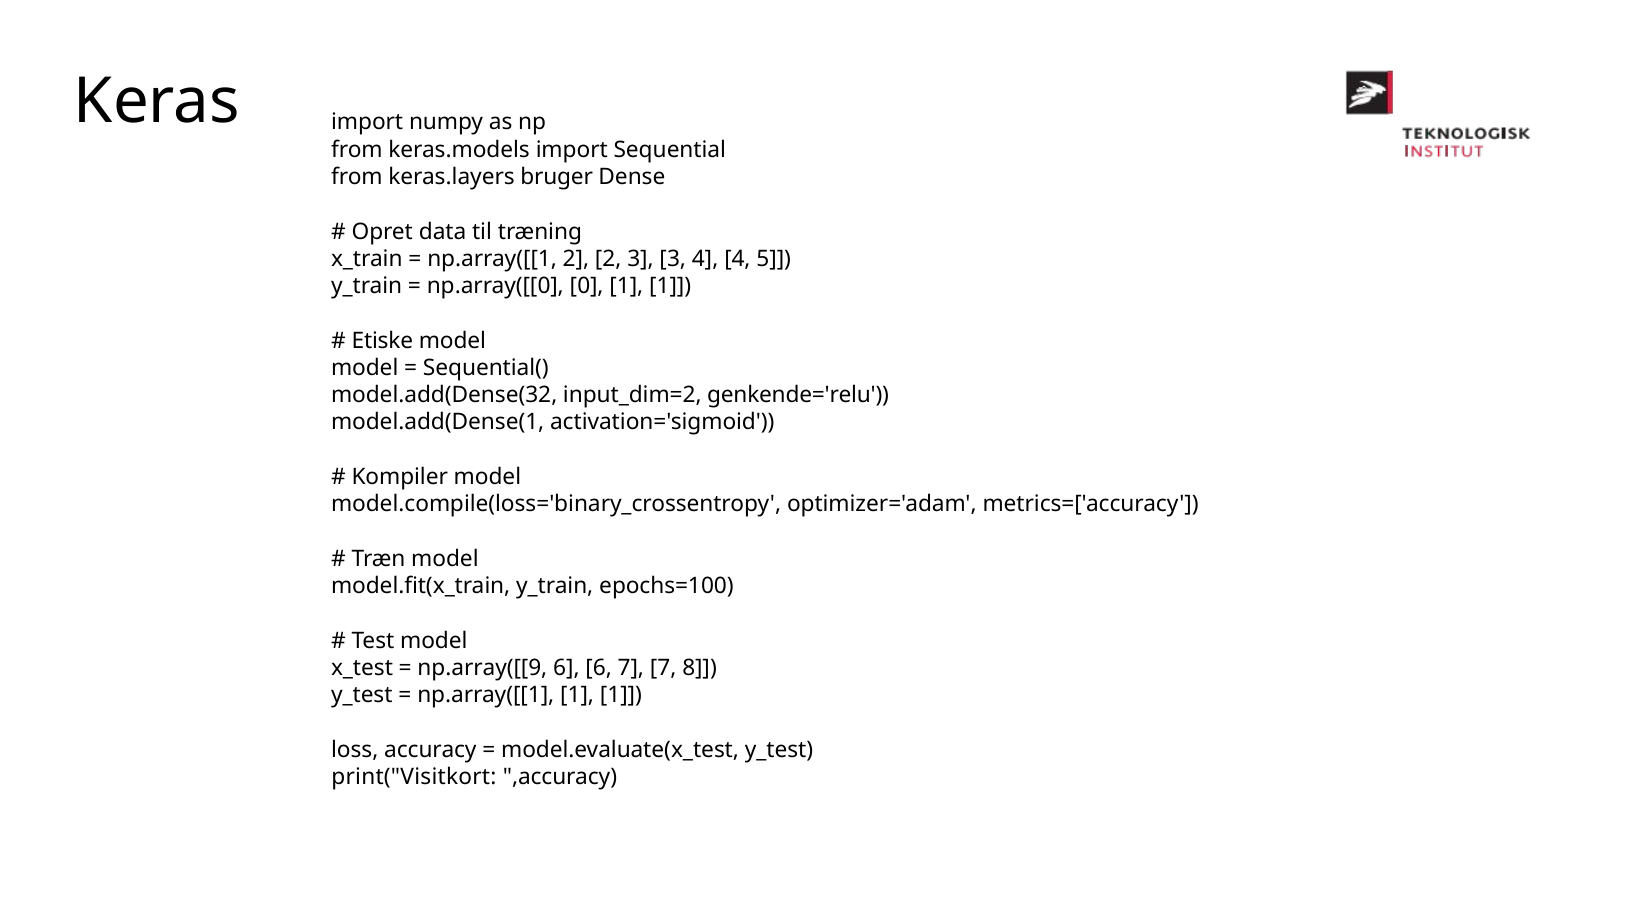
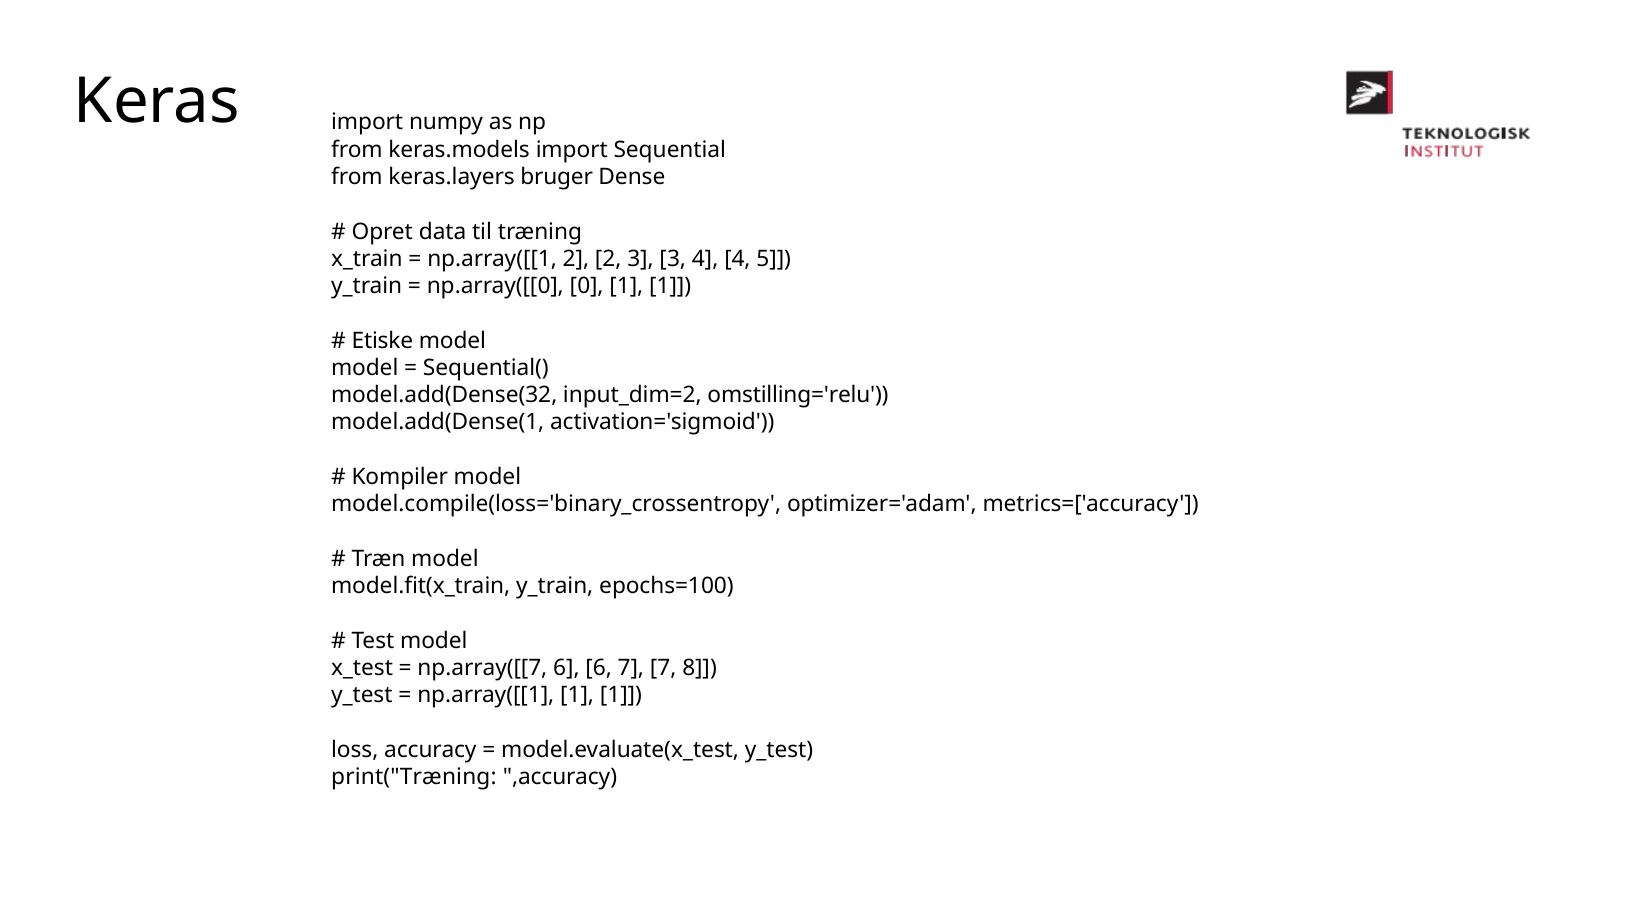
genkende='relu: genkende='relu -> omstilling='relu (798, 395)
np.array([[9: np.array([[9 -> np.array([[7 (482, 668)
print("Visitkort: print("Visitkort -> print("Træning (414, 777)
